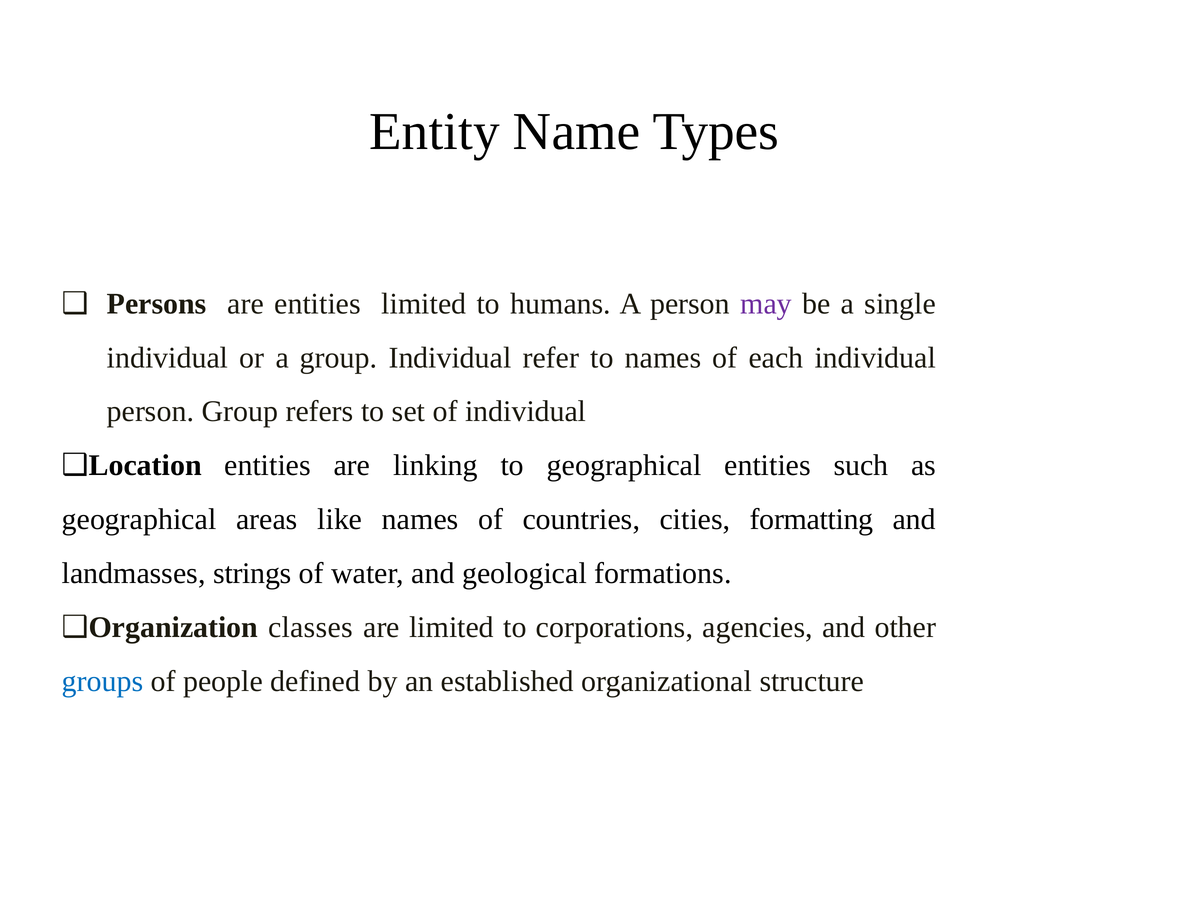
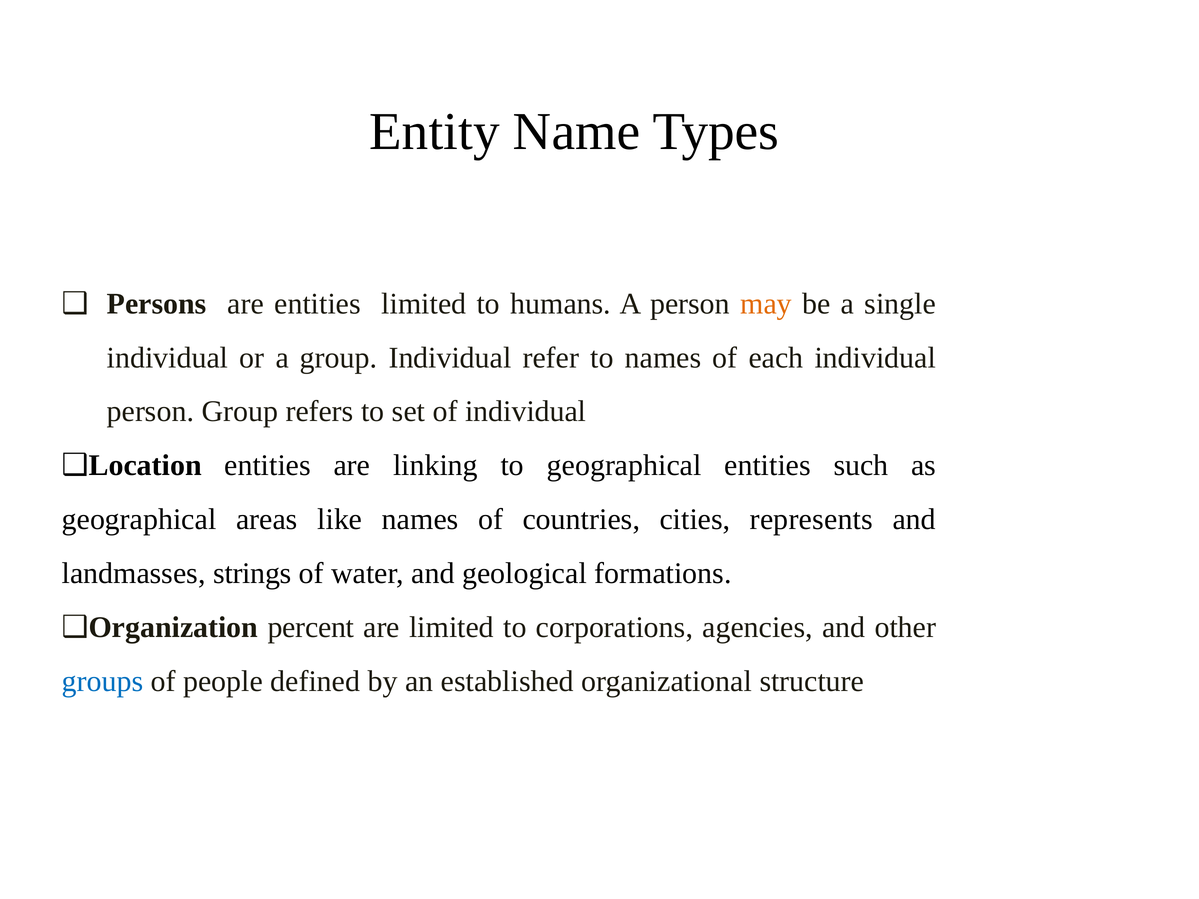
may colour: purple -> orange (766, 304)
formatting: formatting -> represents (811, 520)
classes: classes -> percent (311, 628)
